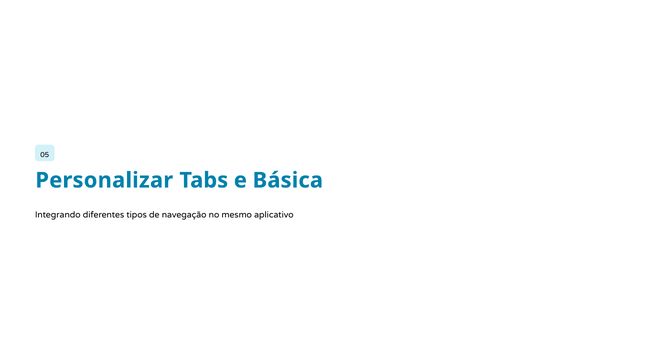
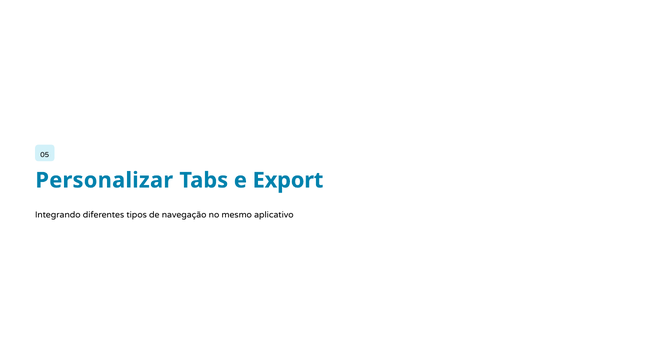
Básica: Básica -> Export (288, 180)
